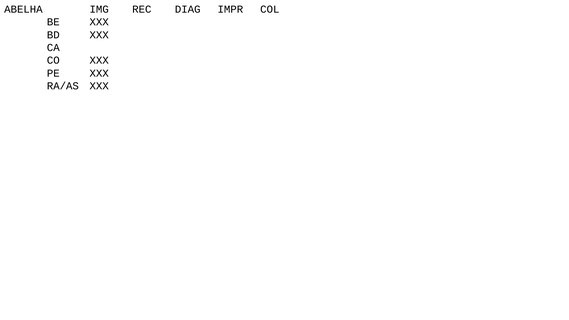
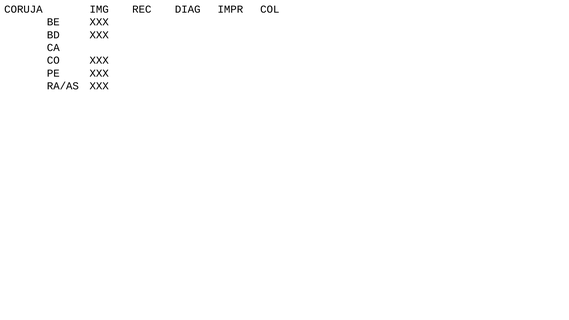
ABELHA: ABELHA -> CORUJA (23, 9)
